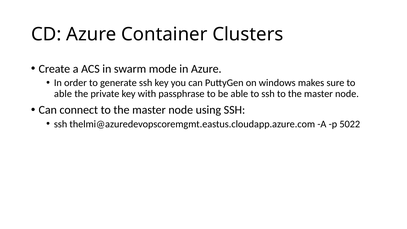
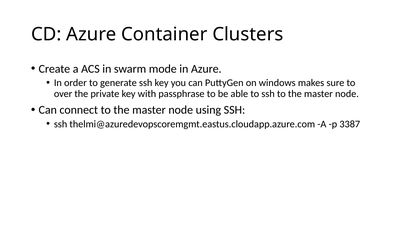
able: able -> over (63, 94)
5022: 5022 -> 3387 (350, 124)
